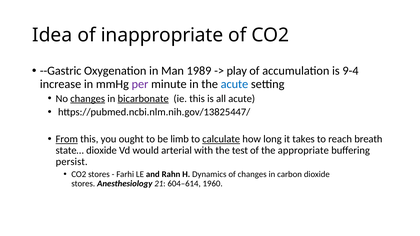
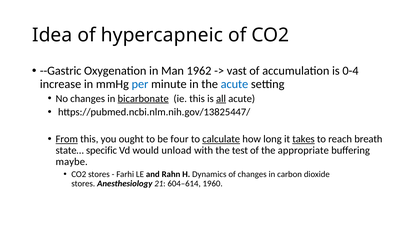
inappropriate: inappropriate -> hypercapneic (162, 35)
1989: 1989 -> 1962 (199, 71)
play: play -> vast (237, 71)
9-4: 9-4 -> 0-4 (351, 71)
per colour: purple -> blue (140, 84)
changes underline: present -> none (88, 99)
all underline: none -> present (221, 99)
limb: limb -> four (180, 139)
takes underline: none -> present (304, 139)
state… dioxide: dioxide -> specific (102, 151)
arterial: arterial -> unload (176, 151)
persist: persist -> maybe (72, 162)
